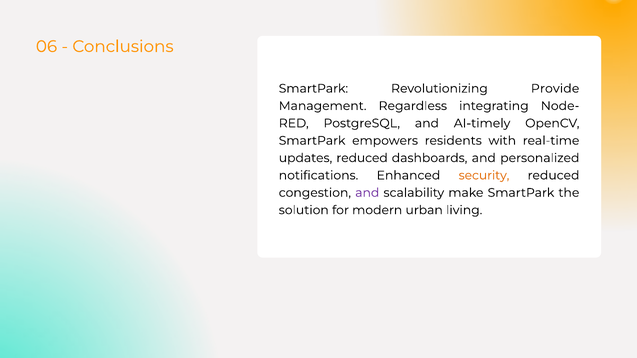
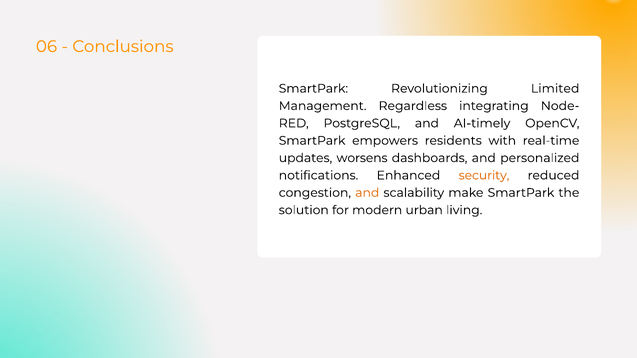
Provide: Provide -> Limited (555, 89)
updates reduced: reduced -> worsens (362, 158)
and colour: purple -> orange (367, 193)
